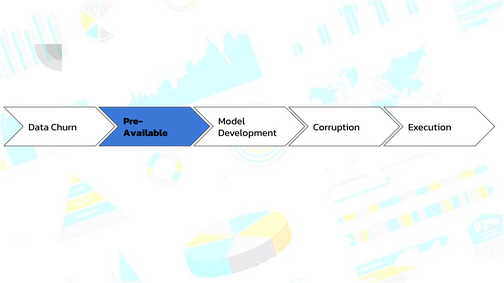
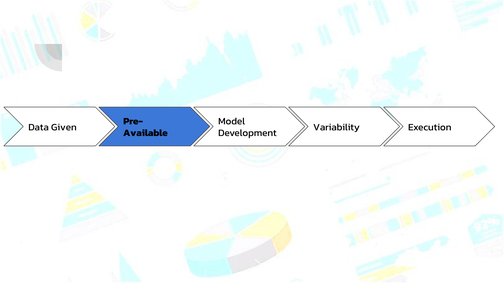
Churn: Churn -> Given (64, 127)
Corruption: Corruption -> Variability (336, 127)
